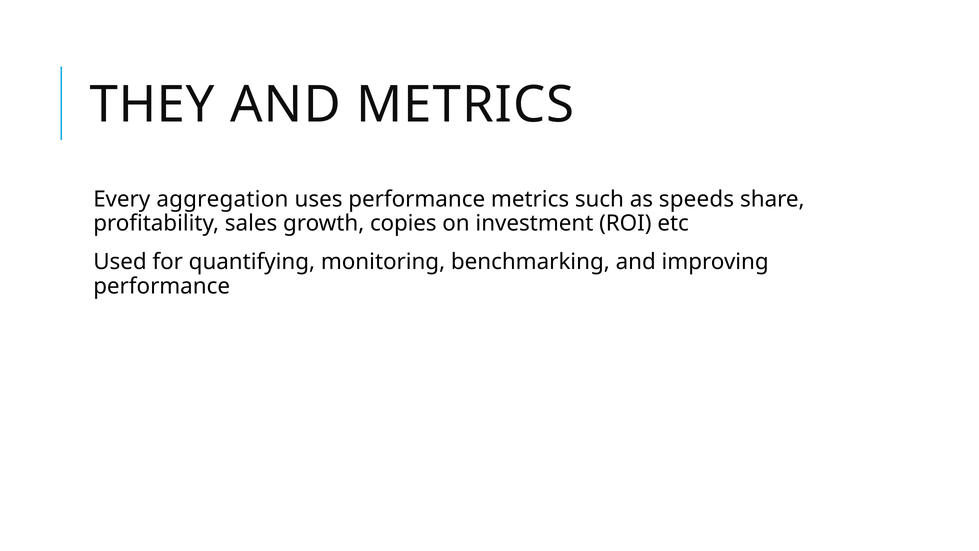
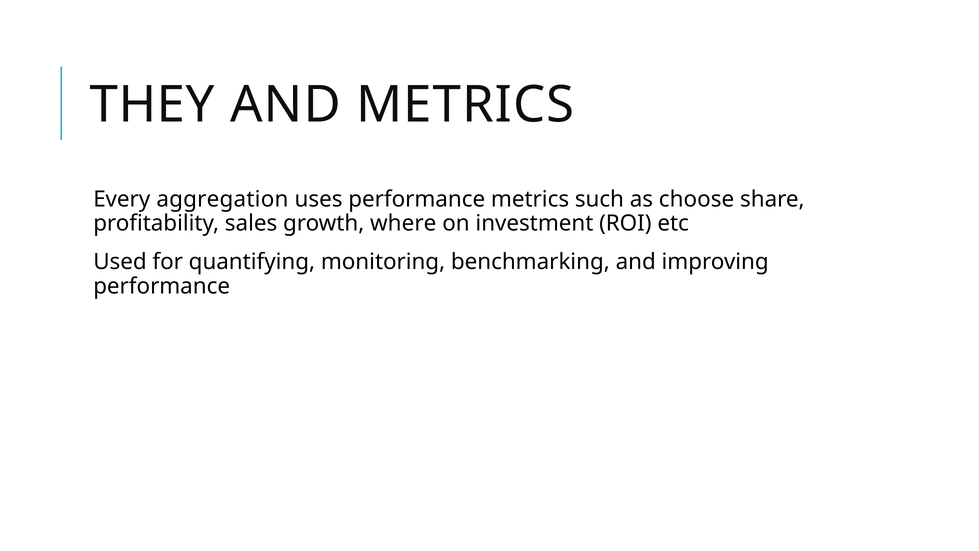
speeds: speeds -> choose (697, 199)
copies: copies -> where (403, 223)
